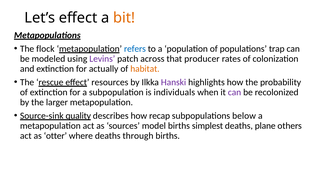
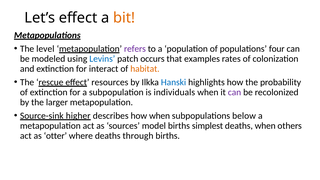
The flock: flock -> level (45, 49)
refers colour: blue -> purple (135, 49)
populations trap: trap -> four (277, 49)
Levins colour: purple -> blue (102, 59)
across: across -> occurs (152, 59)
producer: producer -> examples (202, 59)
for actually: actually -> interact (104, 69)
Hanski colour: purple -> blue (174, 82)
Source-sink quality: quality -> higher (78, 116)
how recap: recap -> when (160, 116)
deaths plane: plane -> when (265, 126)
